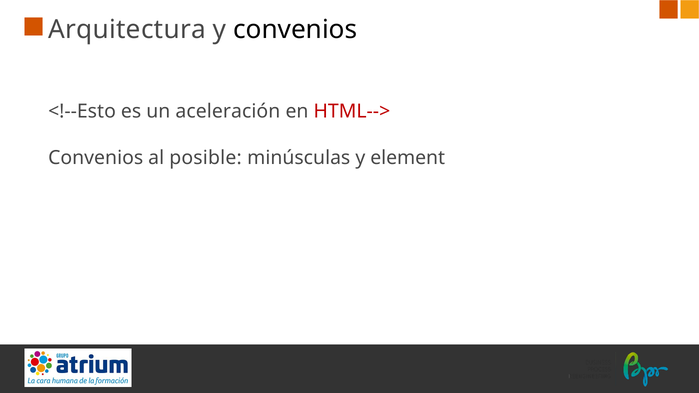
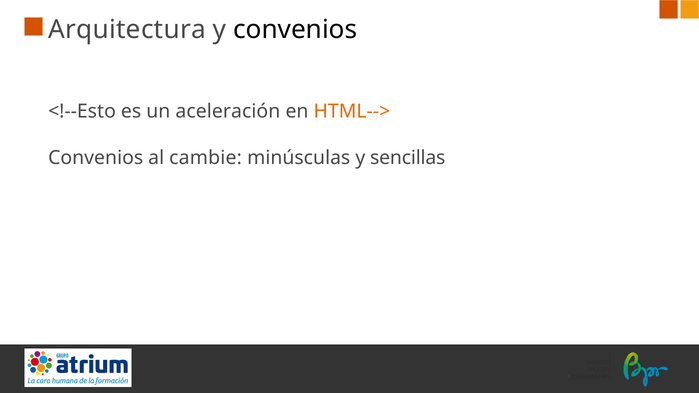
HTML--> colour: red -> orange (352, 111)
posible: posible -> cambie (206, 158)
element: element -> sencillas (408, 158)
